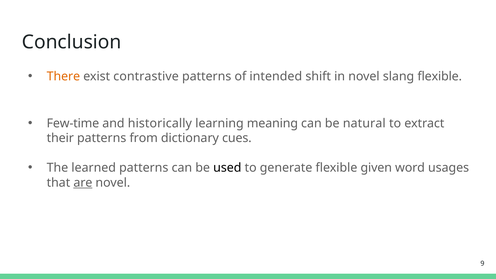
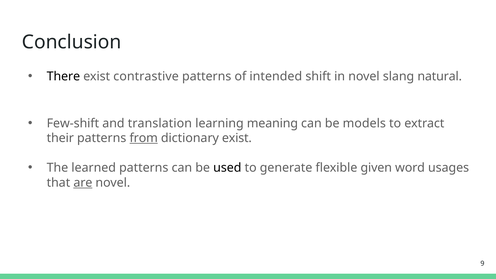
There colour: orange -> black (63, 76)
slang flexible: flexible -> natural (440, 76)
Few-time: Few-time -> Few-shift (73, 123)
historically: historically -> translation (160, 123)
natural: natural -> models (364, 123)
from underline: none -> present (144, 138)
dictionary cues: cues -> exist (237, 138)
